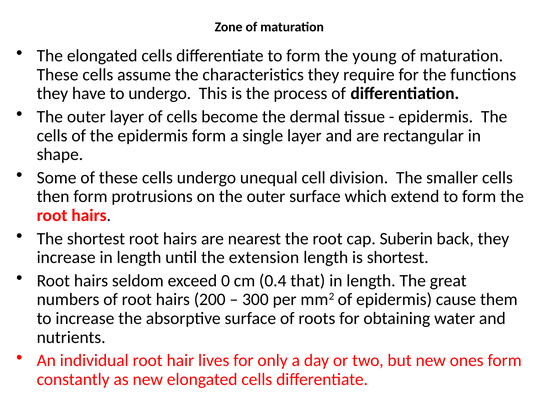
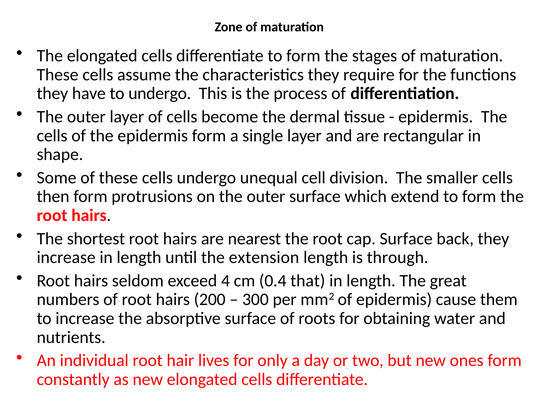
young: young -> stages (375, 56)
cap Suberin: Suberin -> Surface (406, 238)
is shortest: shortest -> through (398, 257)
0: 0 -> 4 (226, 280)
